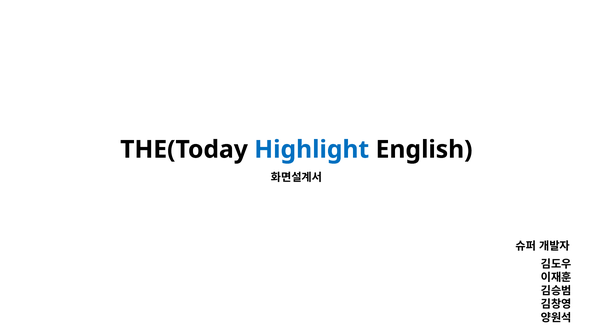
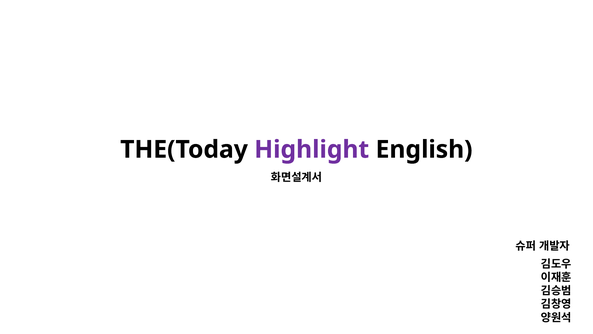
Highlight colour: blue -> purple (312, 149)
